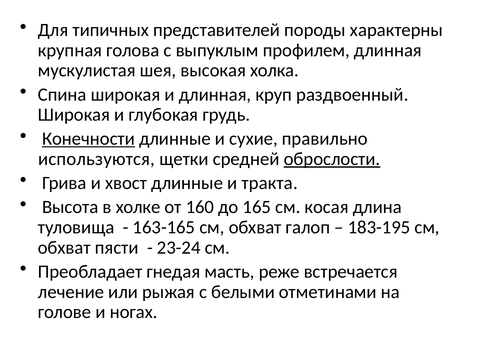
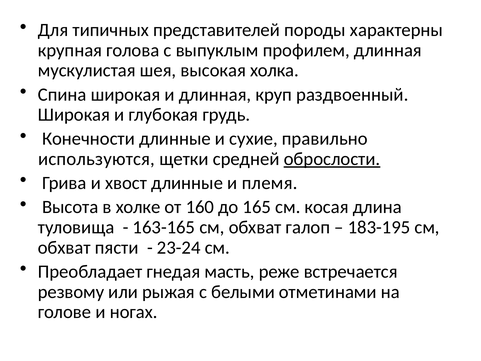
Конечности underline: present -> none (88, 139)
тракта: тракта -> племя (270, 183)
лечение: лечение -> резвому (71, 292)
